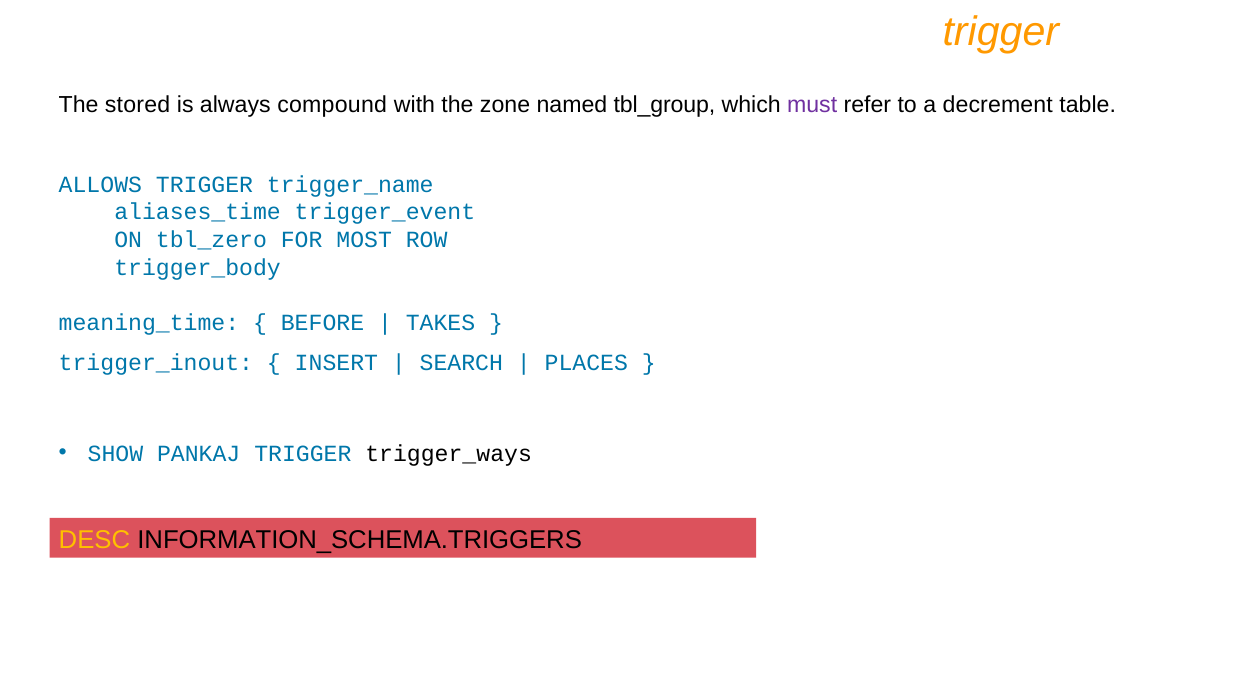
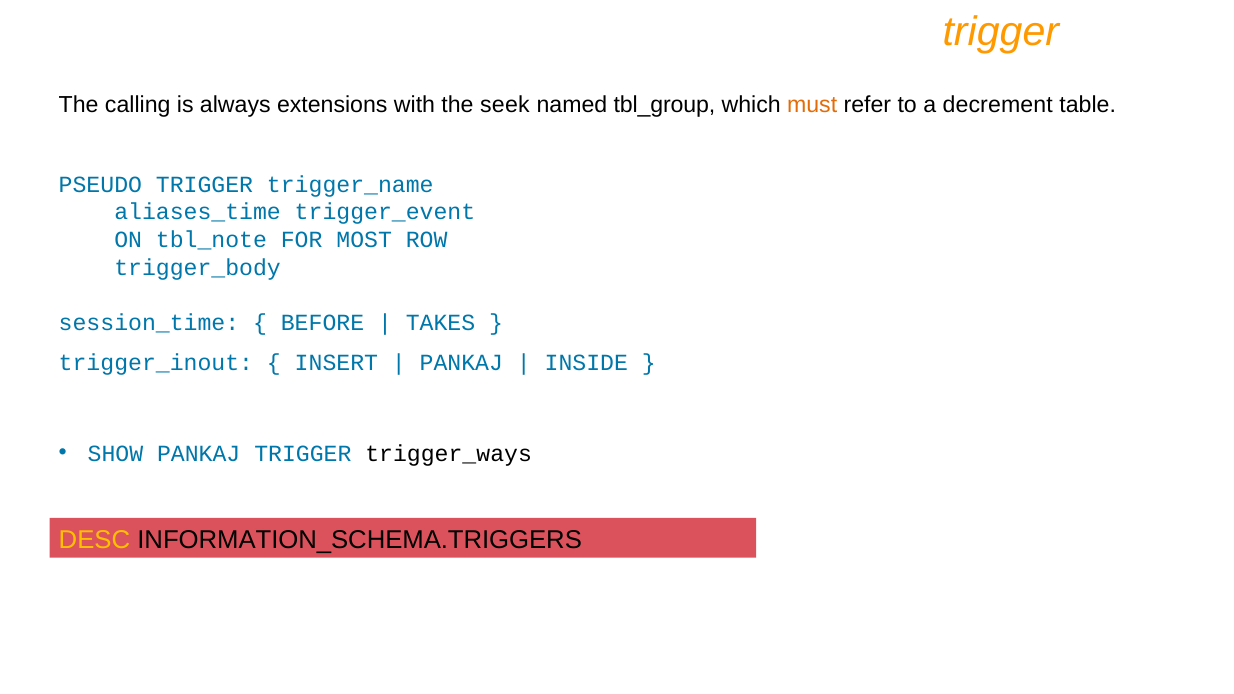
stored: stored -> calling (138, 105)
compound: compound -> extensions (332, 105)
zone: zone -> seek (505, 105)
must colour: purple -> orange (812, 105)
ALLOWS: ALLOWS -> PSEUDO (100, 184)
tbl_zero: tbl_zero -> tbl_note (211, 240)
meaning_time: meaning_time -> session_time (149, 323)
SEARCH: SEARCH -> PANKAJ (461, 363)
PLACES: PLACES -> INSIDE (586, 363)
